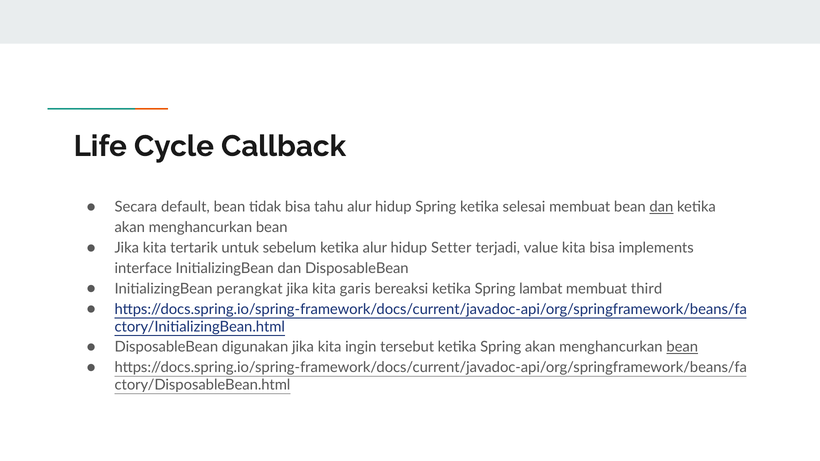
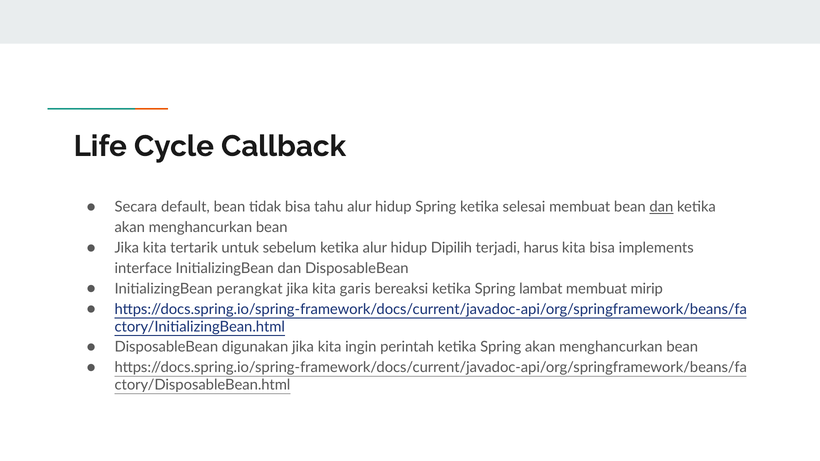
Setter: Setter -> Dipilih (451, 248)
value: value -> harus (541, 248)
third: third -> mirip (647, 289)
tersebut: tersebut -> perintah (407, 347)
bean underline: present -> none (682, 347)
